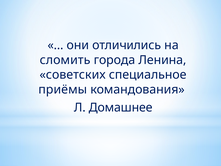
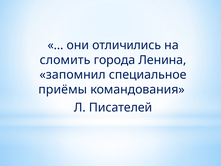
советских: советских -> запомнил (73, 75)
Домашнее: Домашнее -> Писателей (121, 107)
